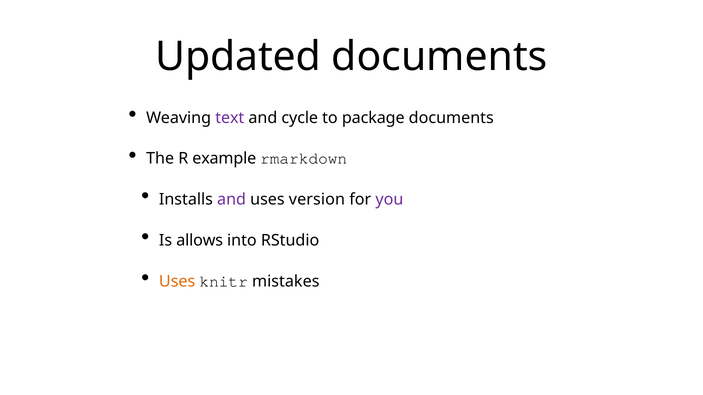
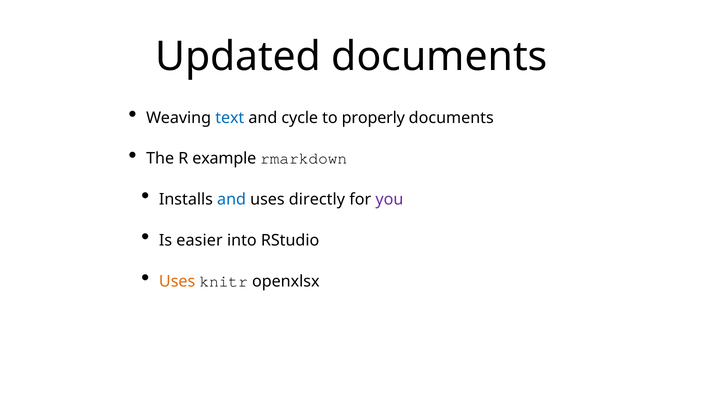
text colour: purple -> blue (230, 118)
package: package -> properly (373, 118)
and colour: purple -> blue (232, 200)
version: version -> directly (317, 200)
allows: allows -> easier (200, 241)
mistakes: mistakes -> openxlsx (286, 282)
